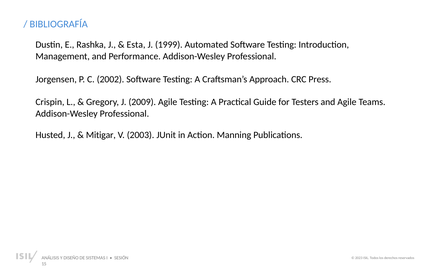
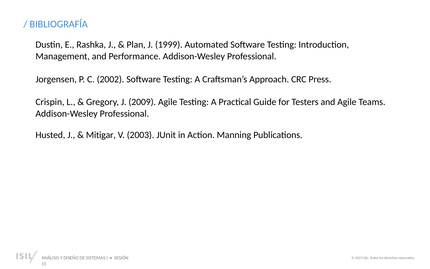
Esta: Esta -> Plan (136, 45)
